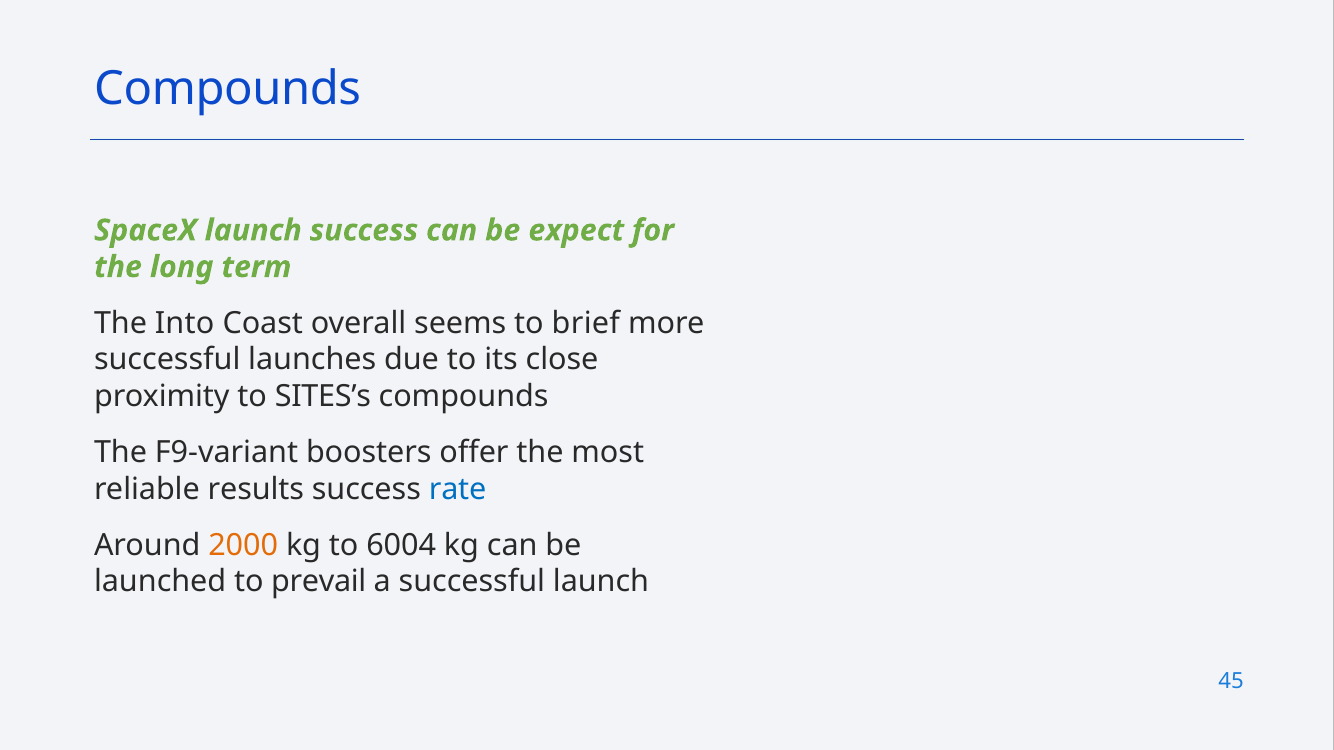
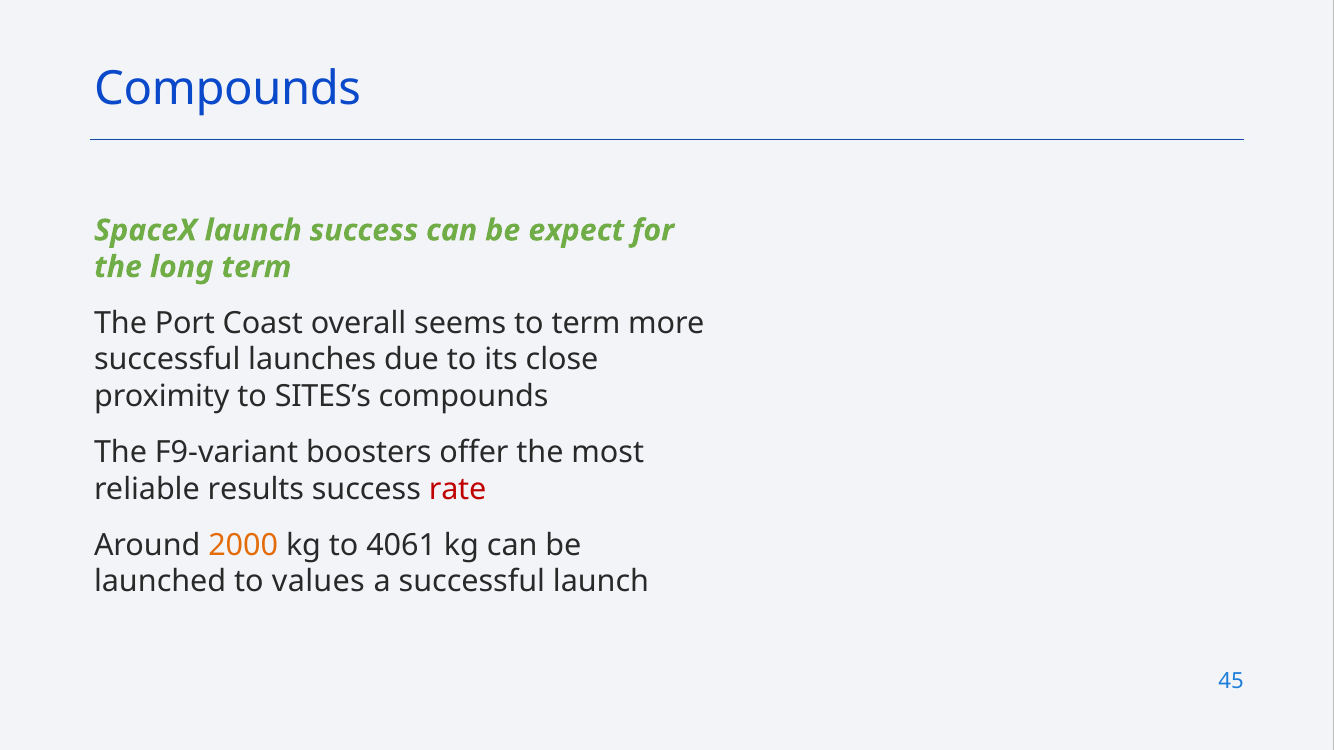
Into: Into -> Port (185, 323)
to brief: brief -> term (586, 323)
rate colour: blue -> red (458, 489)
6004: 6004 -> 4061 (401, 545)
prevail: prevail -> values (318, 582)
